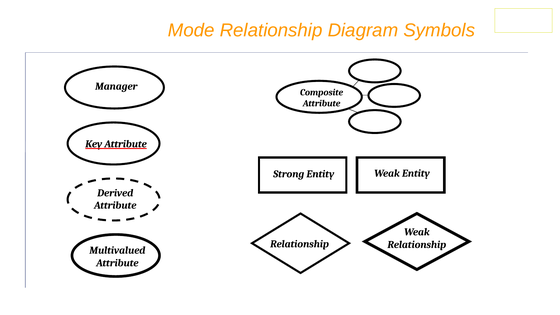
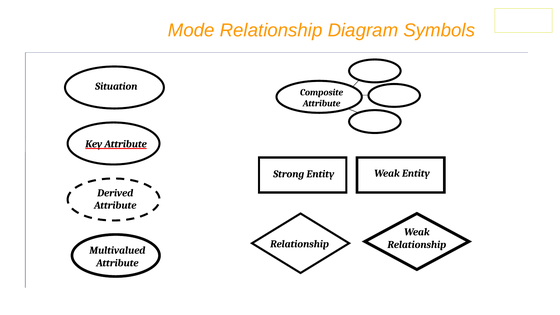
Manager: Manager -> Situation (116, 86)
